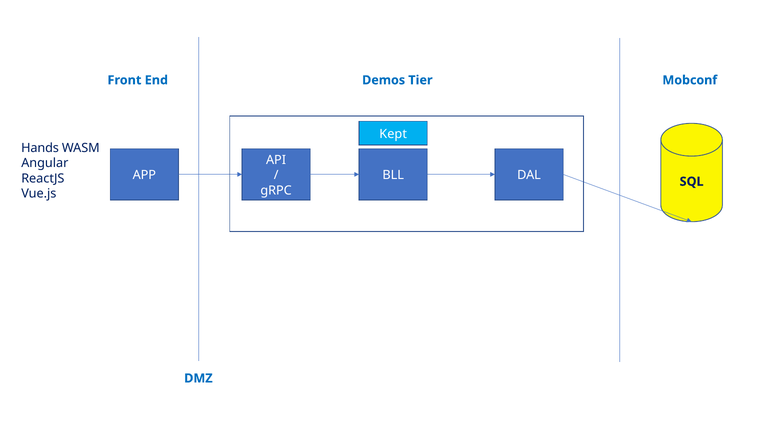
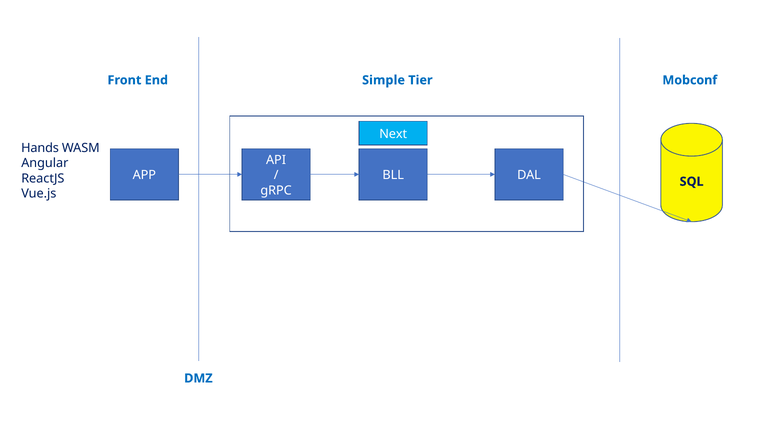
Demos: Demos -> Simple (384, 80)
Kept: Kept -> Next (393, 134)
